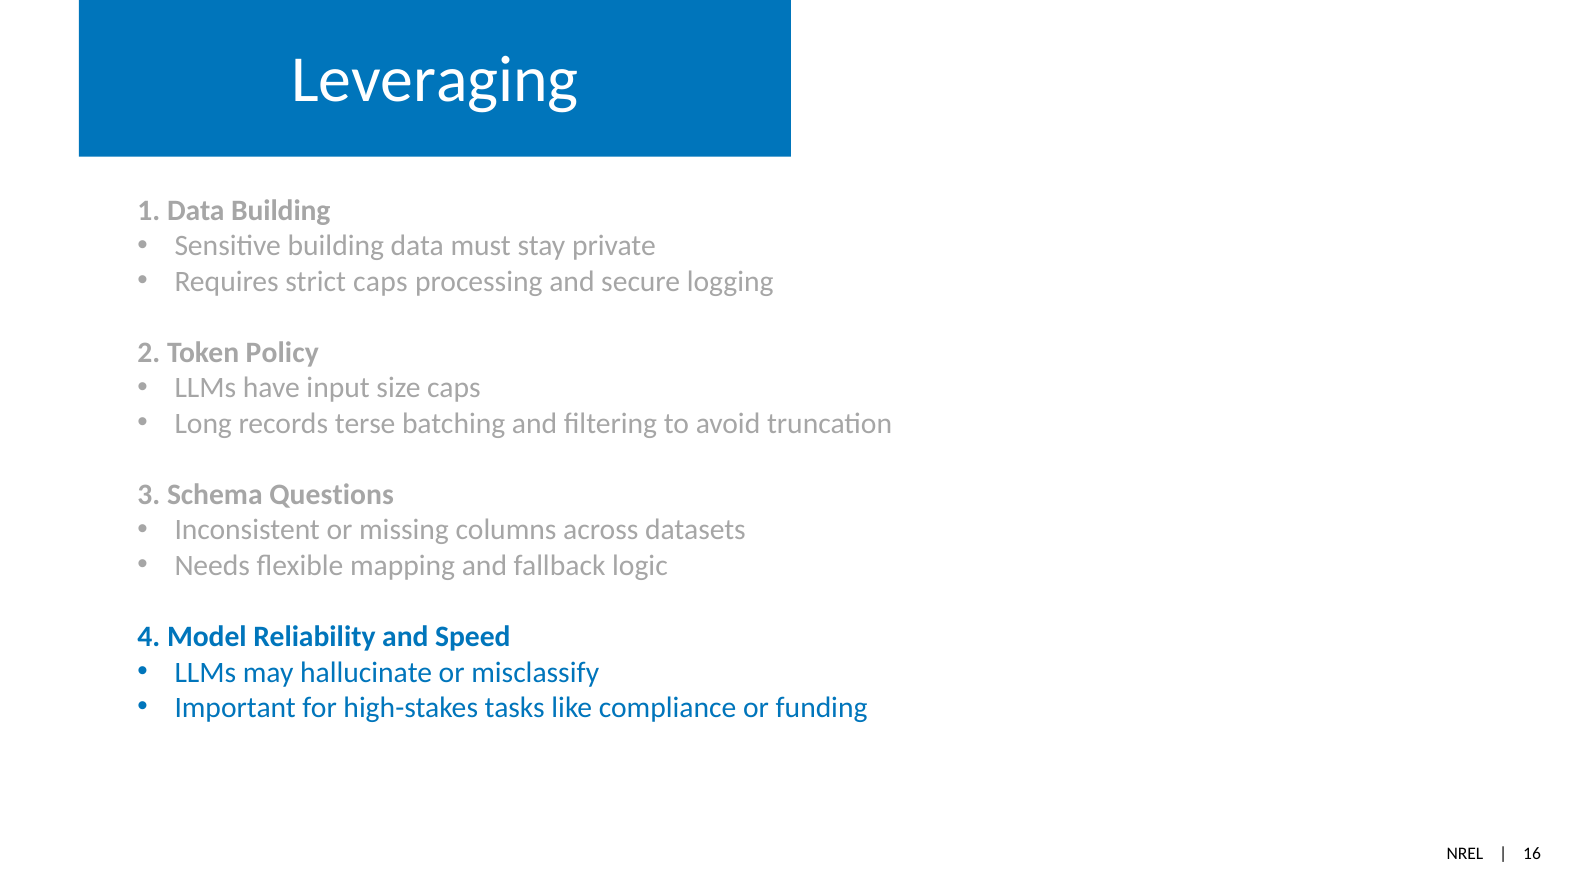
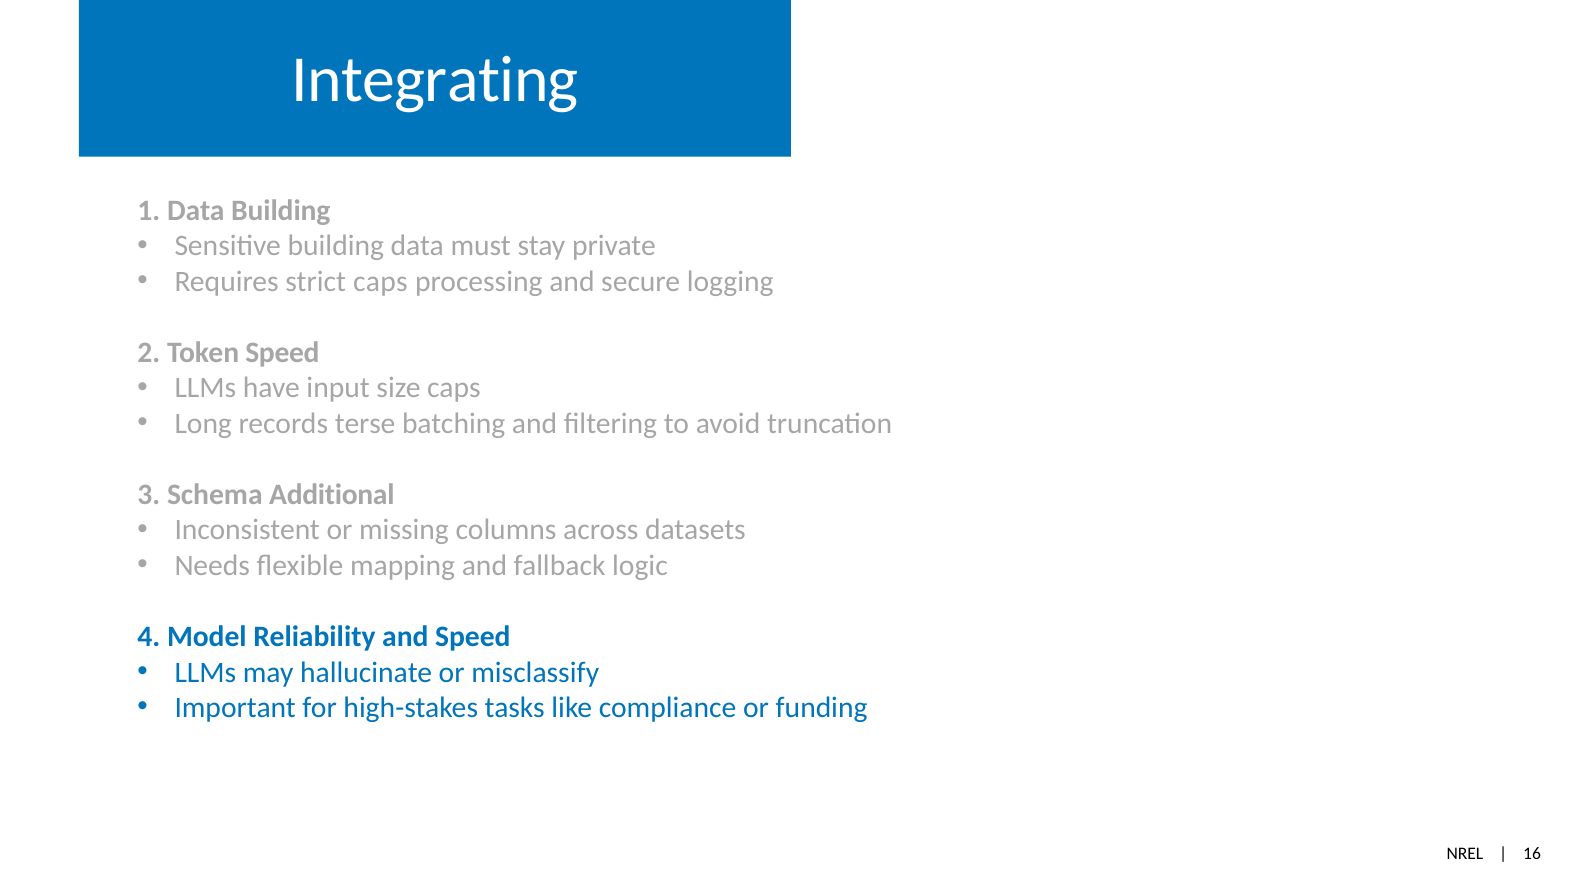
Leveraging: Leveraging -> Integrating (435, 80)
Token Policy: Policy -> Speed (282, 353)
Questions: Questions -> Additional (332, 495)
